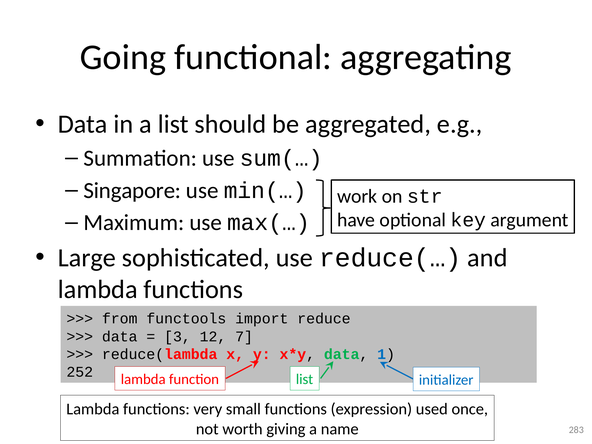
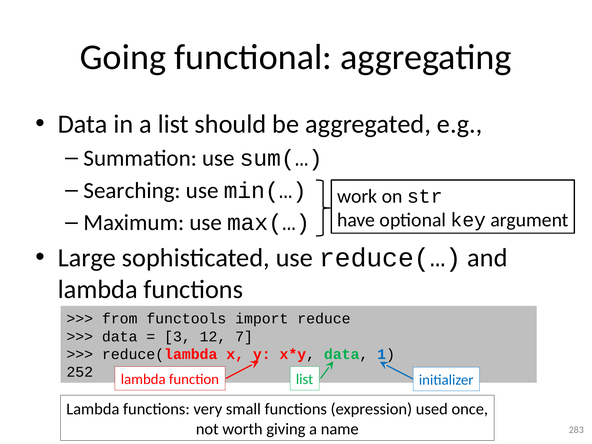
Singapore: Singapore -> Searching (132, 190)
